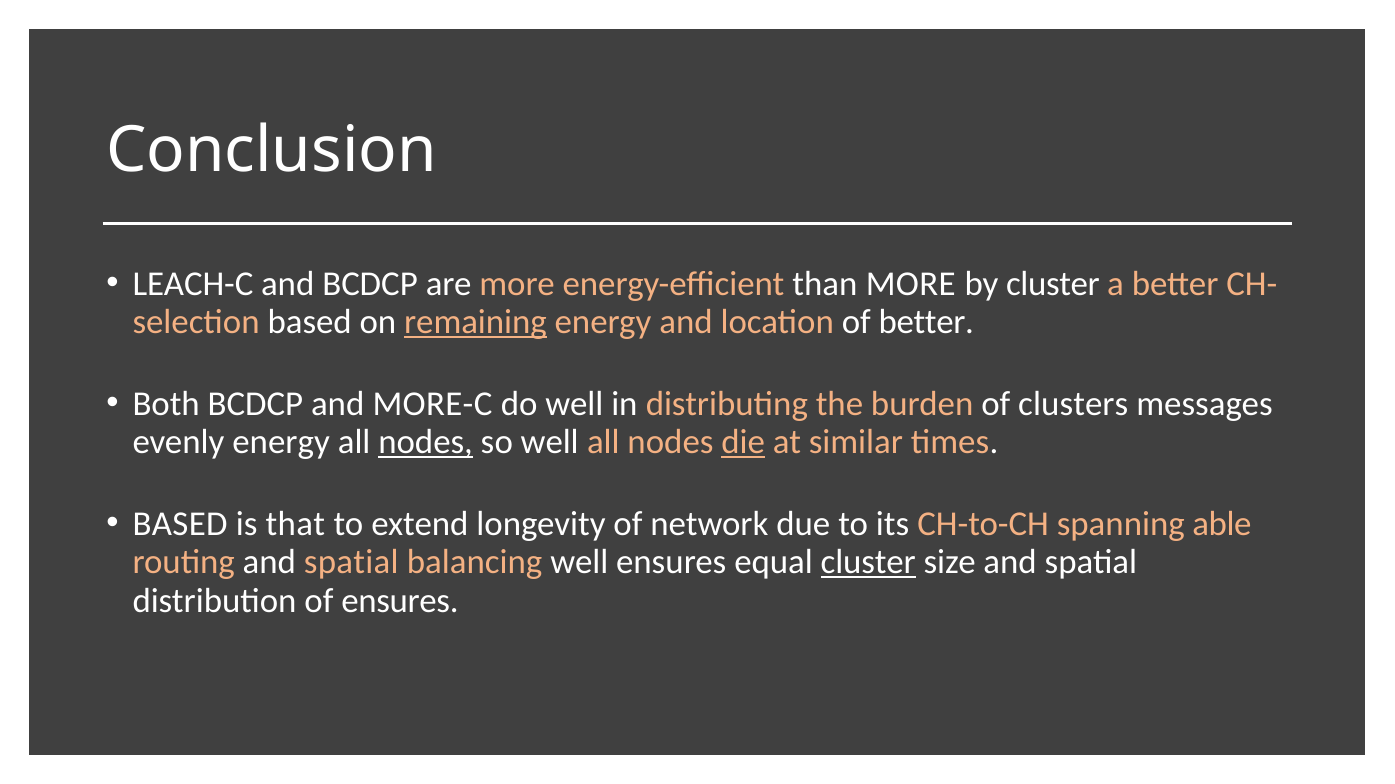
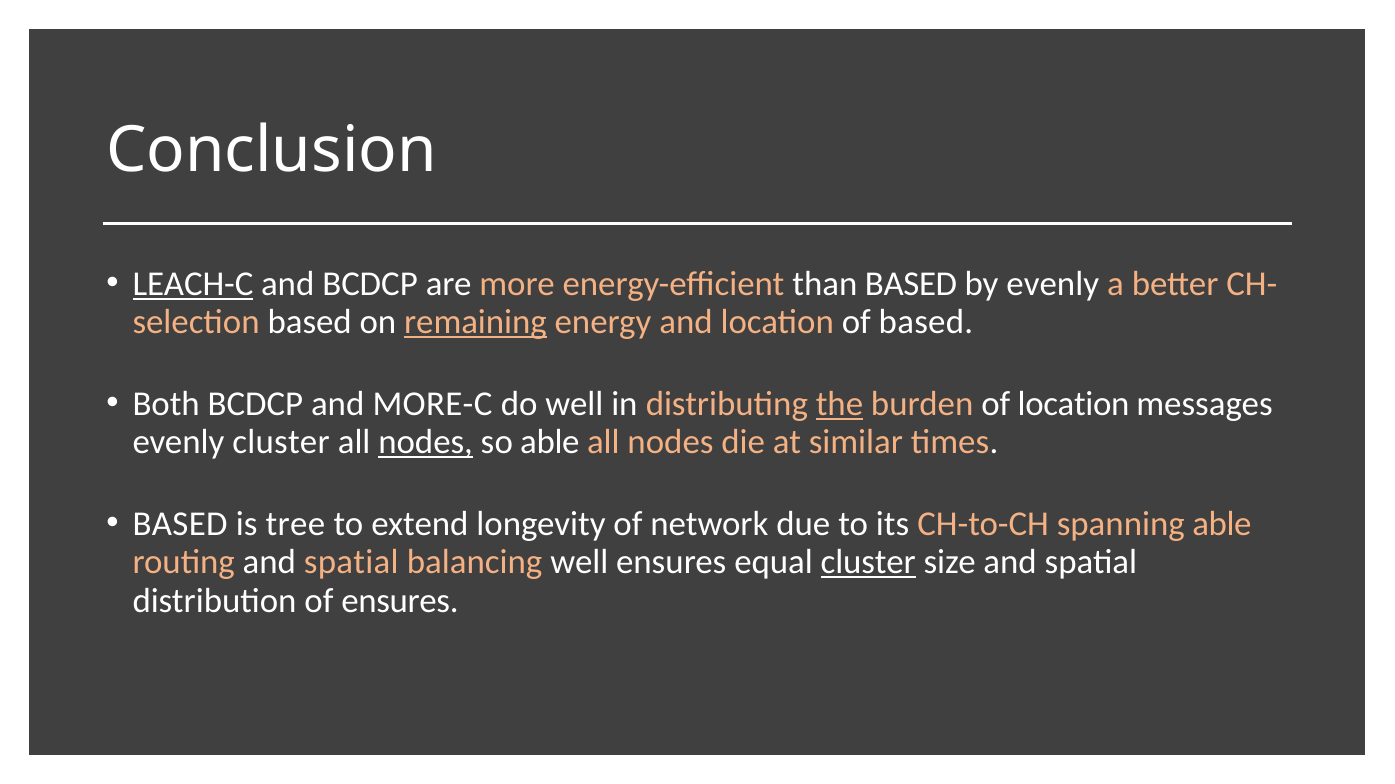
LEACH-C underline: none -> present (193, 284)
than MORE: MORE -> BASED (911, 284)
by cluster: cluster -> evenly (1053, 284)
of better: better -> based (926, 322)
the underline: none -> present (839, 404)
of clusters: clusters -> location (1074, 404)
evenly energy: energy -> cluster (281, 443)
so well: well -> able (550, 443)
die underline: present -> none (743, 443)
that: that -> tree (295, 524)
